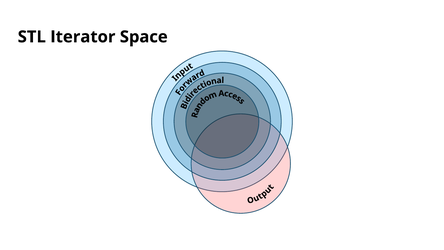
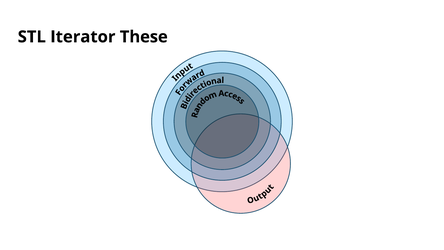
Space: Space -> These (144, 37)
